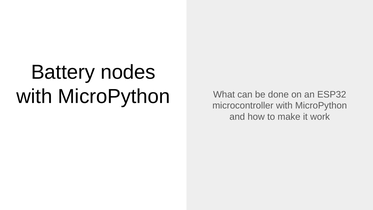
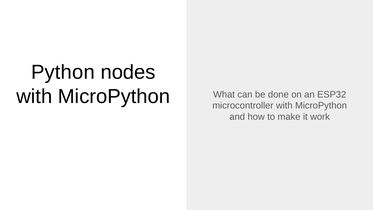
Battery: Battery -> Python (63, 72)
